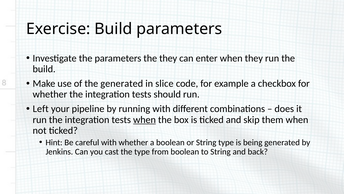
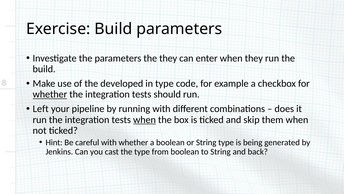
the generated: generated -> developed (122, 83)
in slice: slice -> type (164, 83)
whether underline: none -> present (50, 94)
